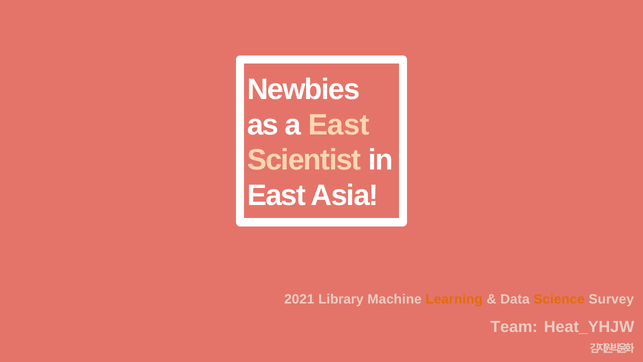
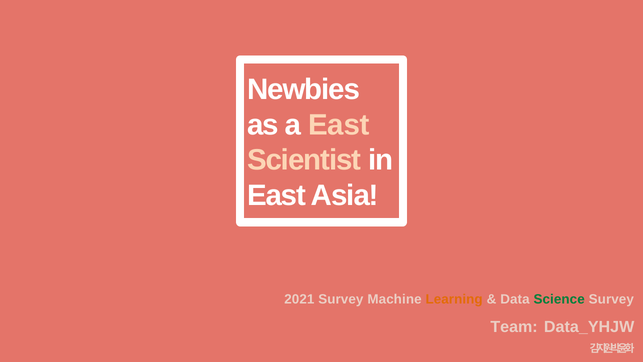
2021 Library: Library -> Survey (341, 299)
Science colour: orange -> green (559, 299)
Heat_YHJW: Heat_YHJW -> Data_YHJW (589, 327)
